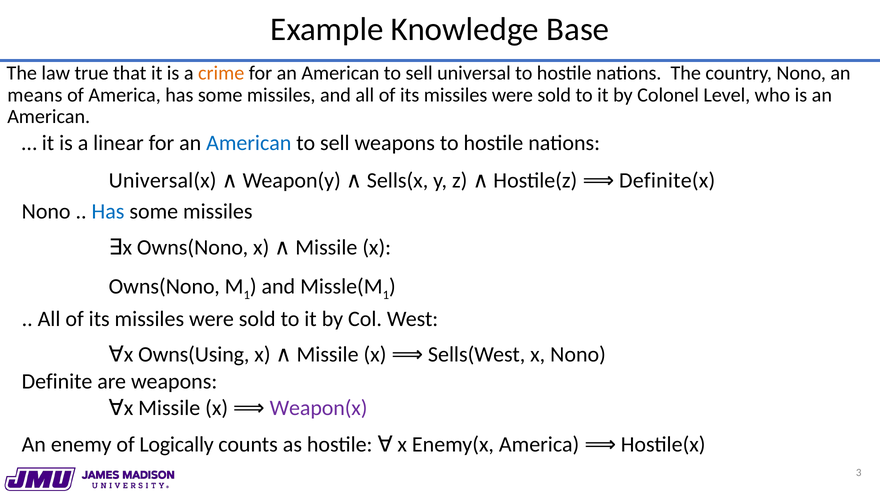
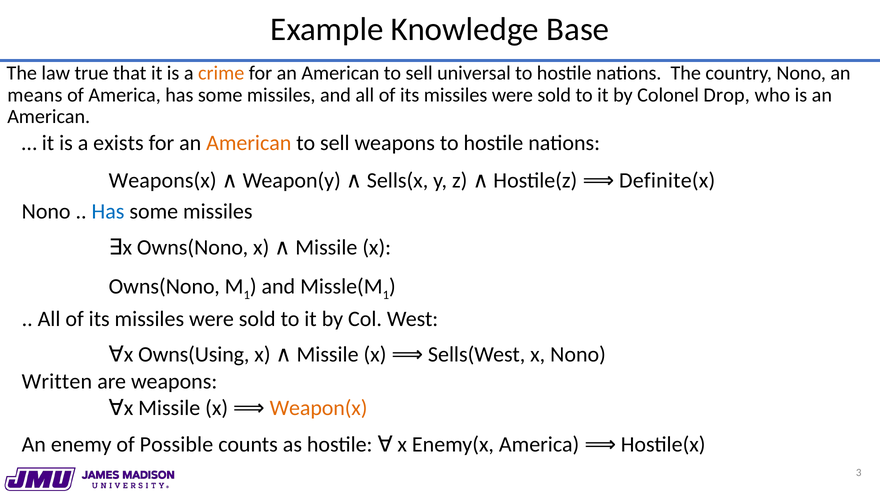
Level: Level -> Drop (727, 95)
linear: linear -> exists (118, 143)
American colour: blue -> orange (249, 143)
Universal(x: Universal(x -> Weapons(x (163, 180)
Definite: Definite -> Written (57, 382)
Weapon(x colour: purple -> orange (319, 408)
Logically: Logically -> Possible (176, 444)
